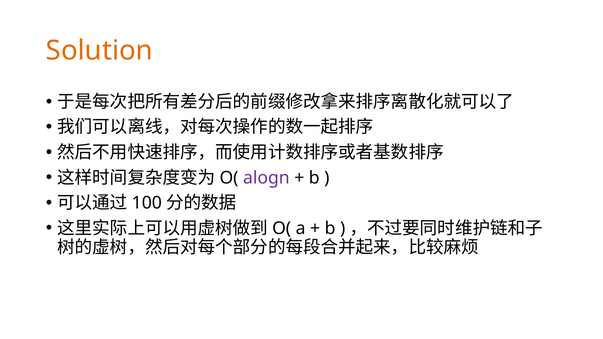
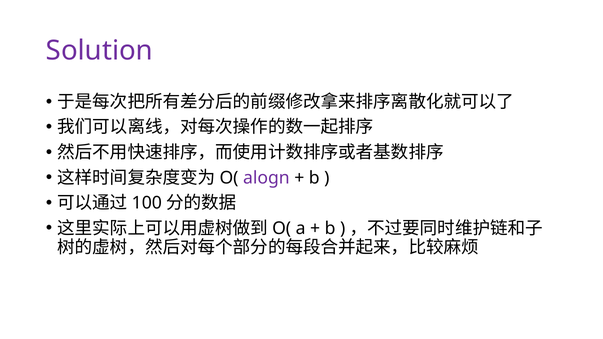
Solution colour: orange -> purple (99, 51)
